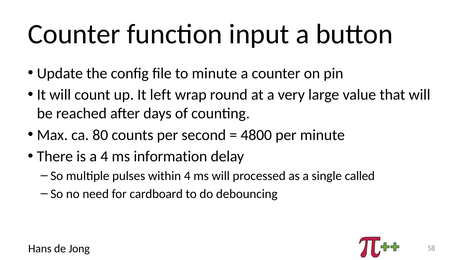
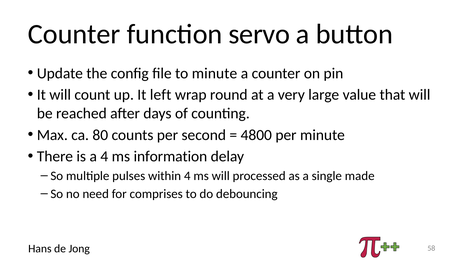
input: input -> servo (259, 34)
called: called -> made (360, 176)
cardboard: cardboard -> comprises (156, 194)
